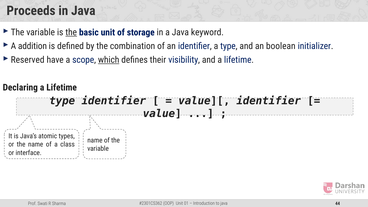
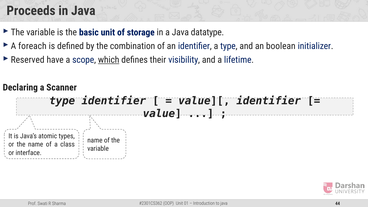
the underline: present -> none (71, 32)
keyword: keyword -> datatype (207, 32)
addition: addition -> foreach (32, 46)
Declaring a Lifetime: Lifetime -> Scanner (62, 87)
